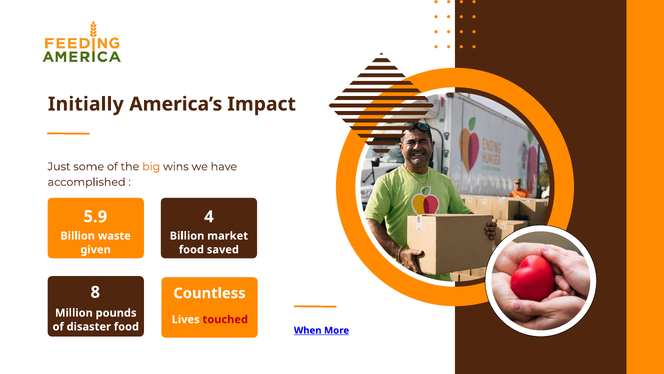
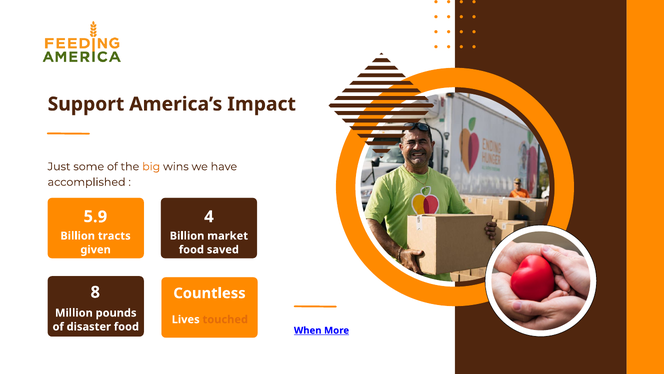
Initially: Initially -> Support (86, 104)
waste: waste -> tracts (114, 236)
touched colour: red -> orange (225, 319)
